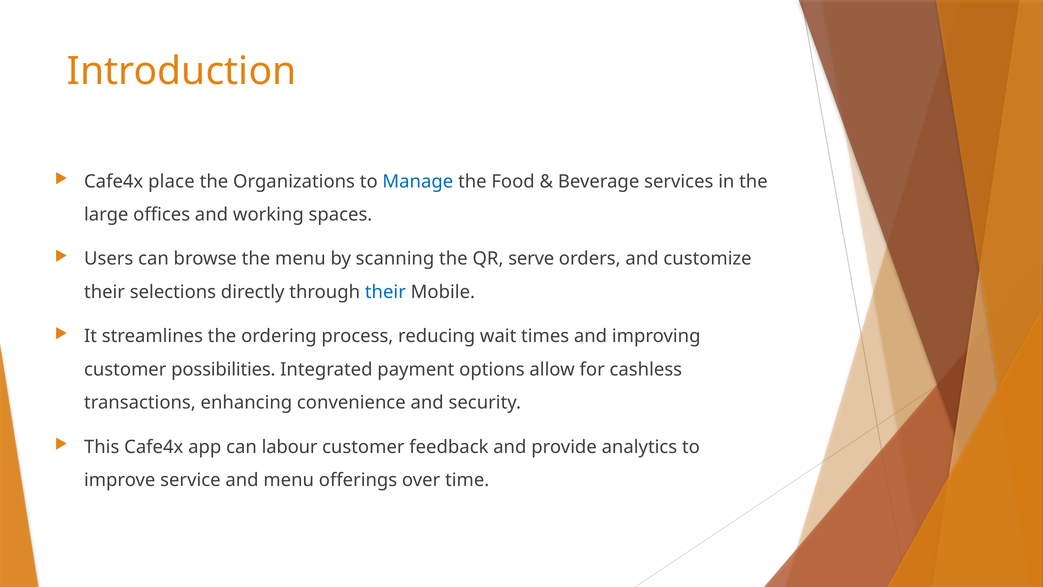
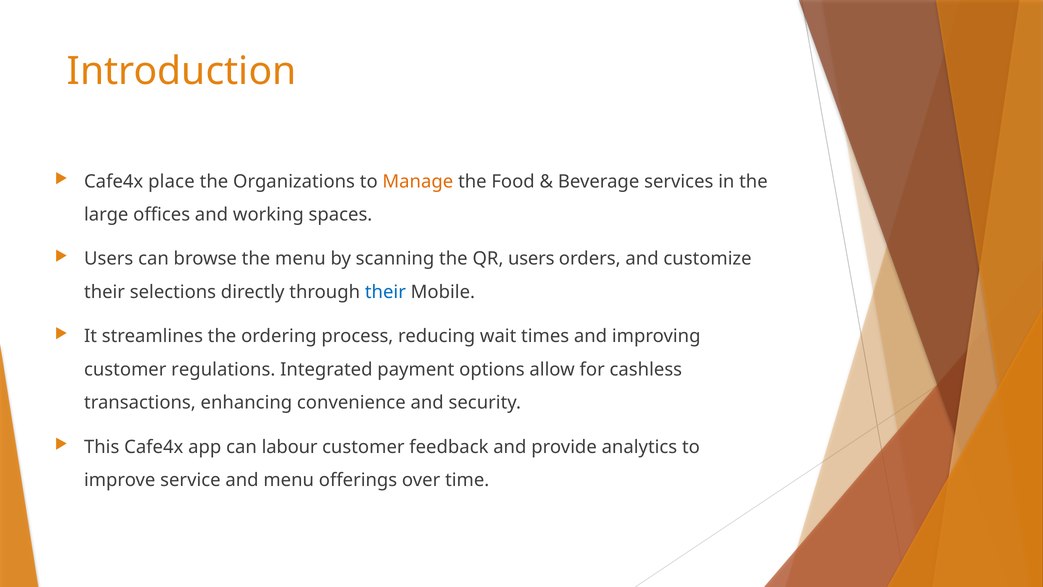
Manage colour: blue -> orange (418, 181)
QR serve: serve -> users (531, 259)
possibilities: possibilities -> regulations (223, 369)
